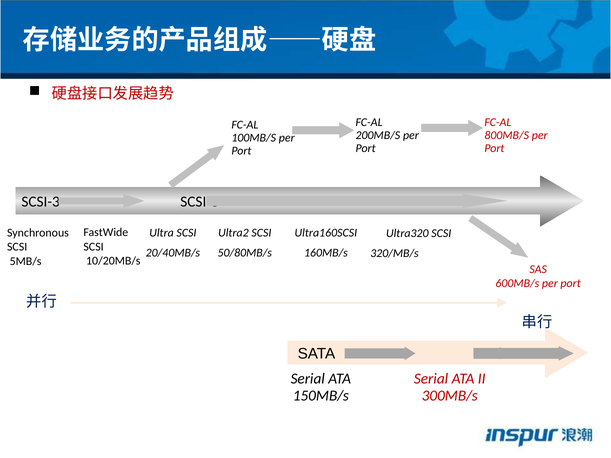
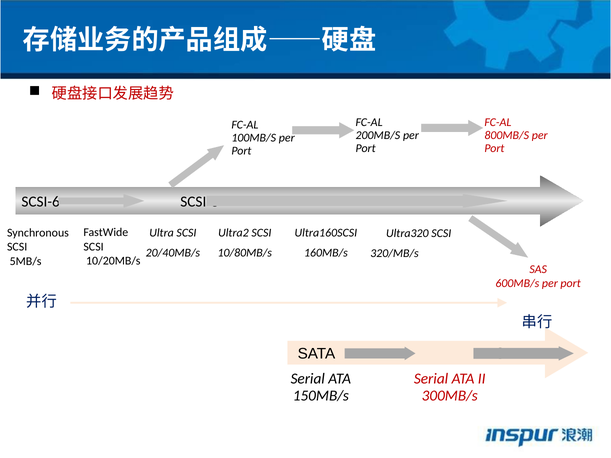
SCSI-3: SCSI-3 -> SCSI-6 (41, 202)
50/80MB/s: 50/80MB/s -> 10/80MB/s (245, 253)
